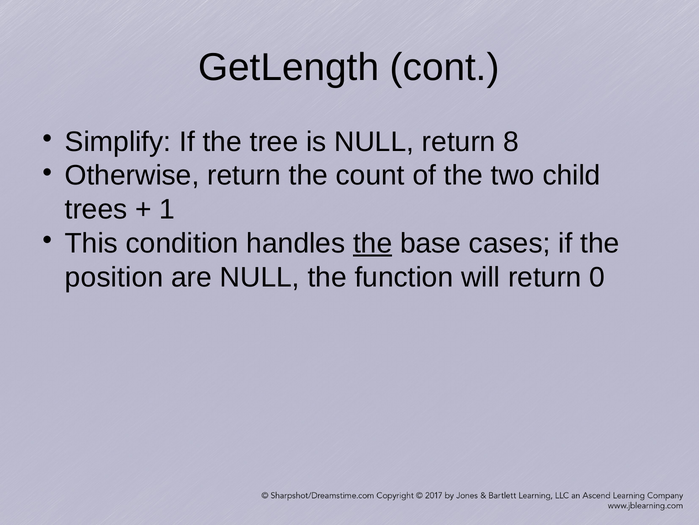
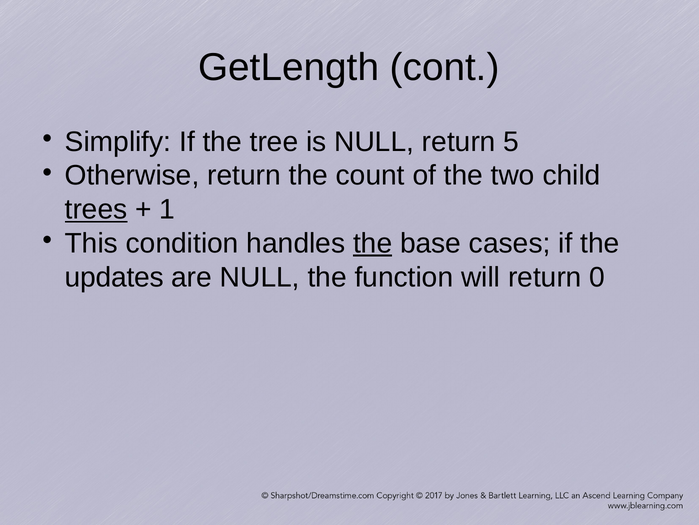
8: 8 -> 5 (511, 141)
trees underline: none -> present (96, 209)
position: position -> updates (114, 277)
